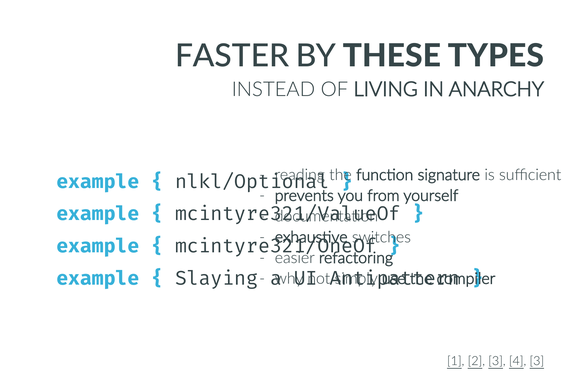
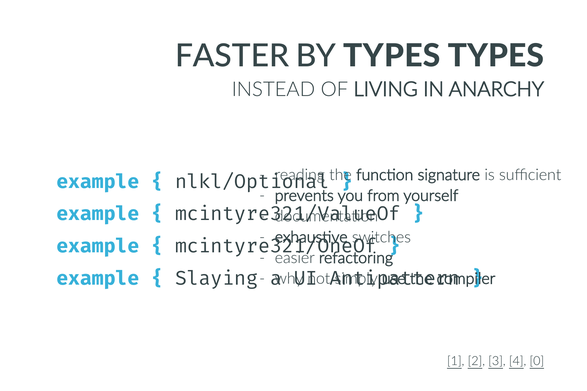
BY THESE: THESE -> TYPES (392, 56)
4 3: 3 -> 0 (537, 361)
